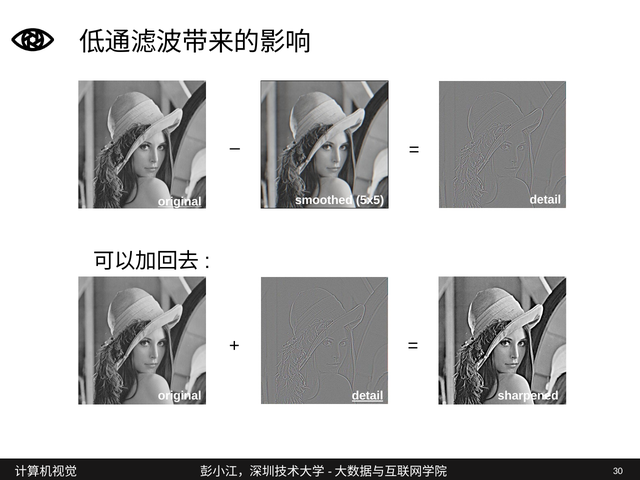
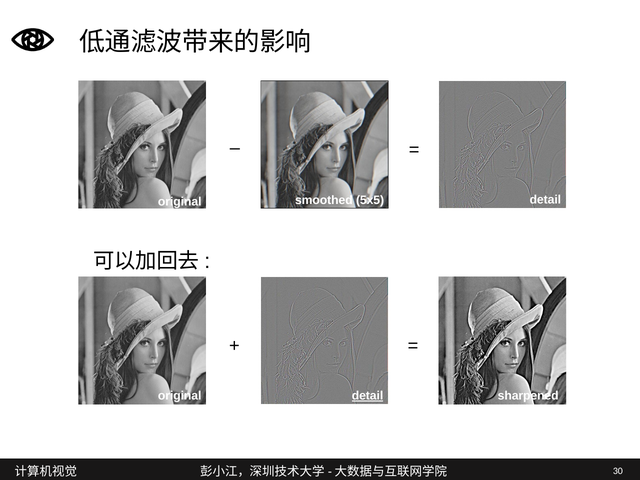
original underline: present -> none (180, 202)
